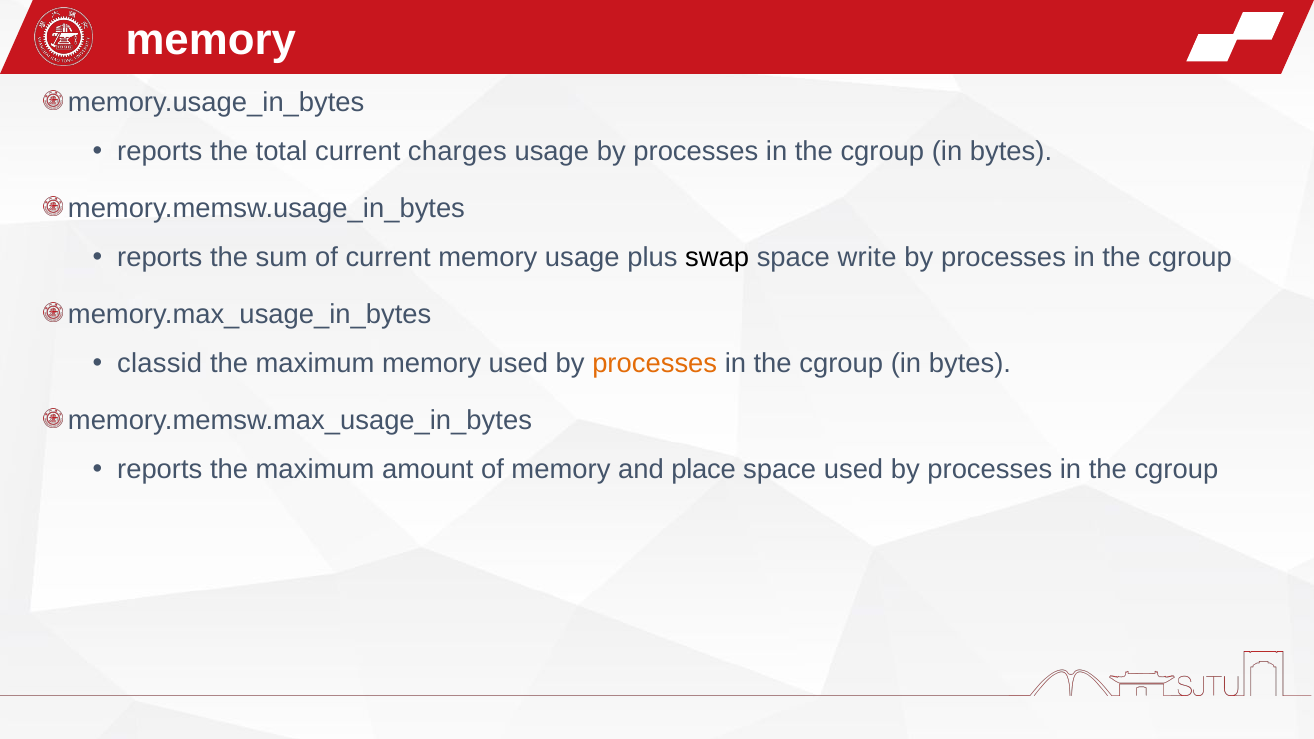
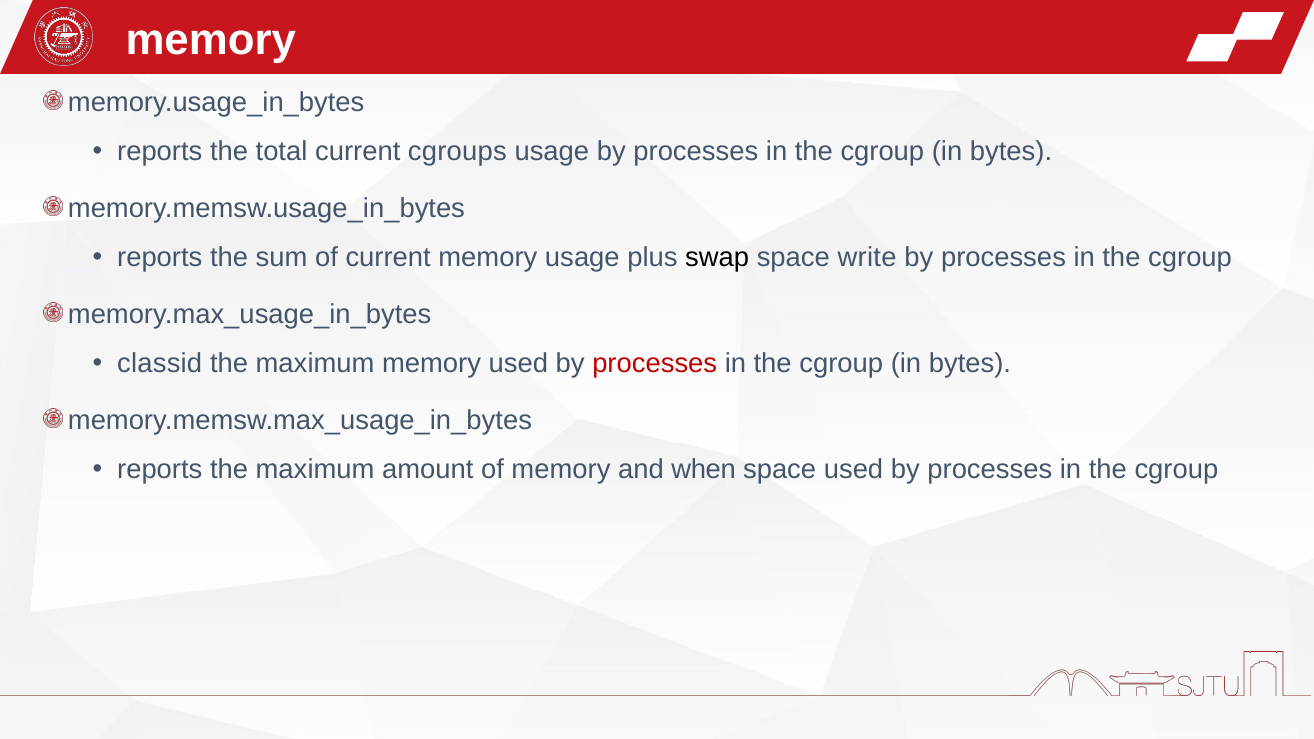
charges: charges -> cgroups (457, 152)
processes colour: orange -> red (655, 364)
place: place -> when (704, 470)
